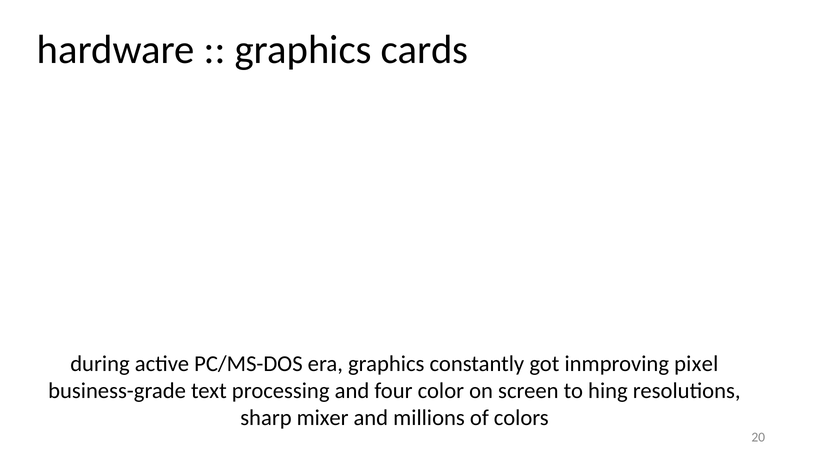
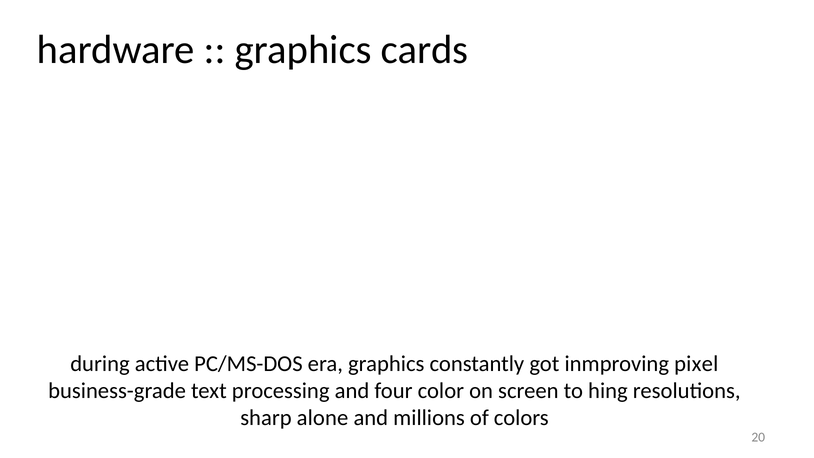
mixer: mixer -> alone (323, 418)
